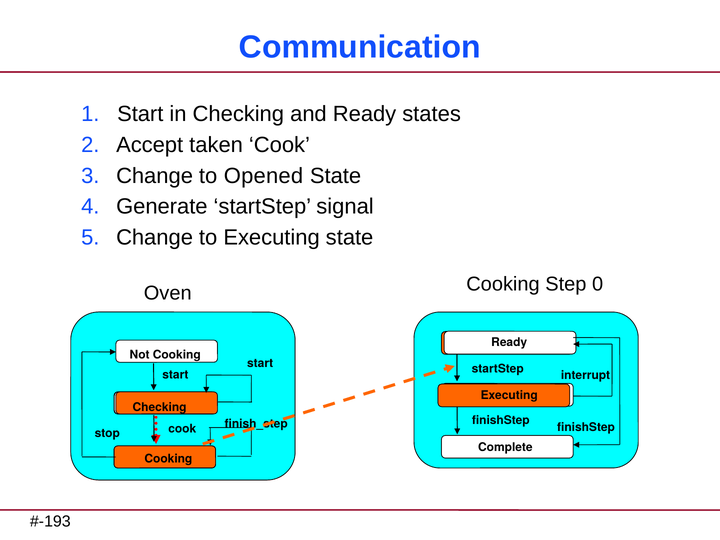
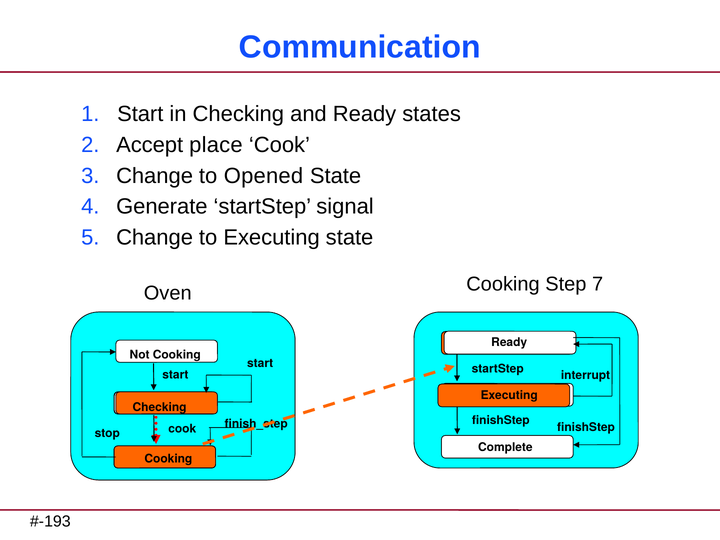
taken: taken -> place (216, 145)
0: 0 -> 7 (598, 284)
